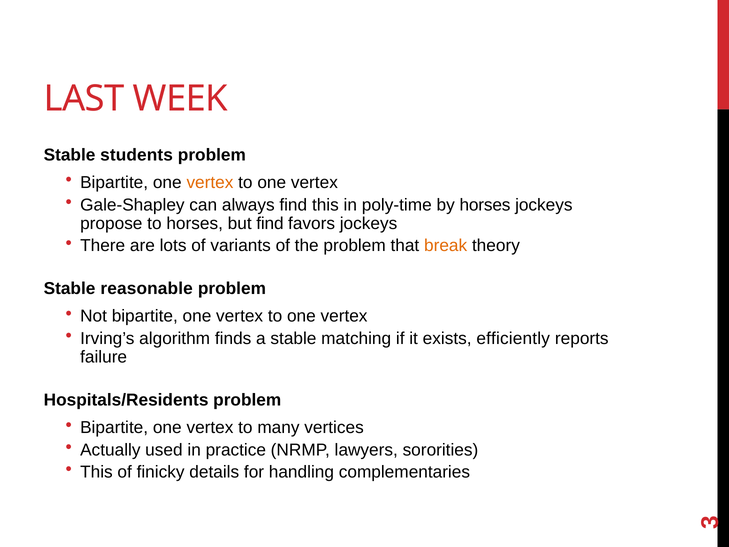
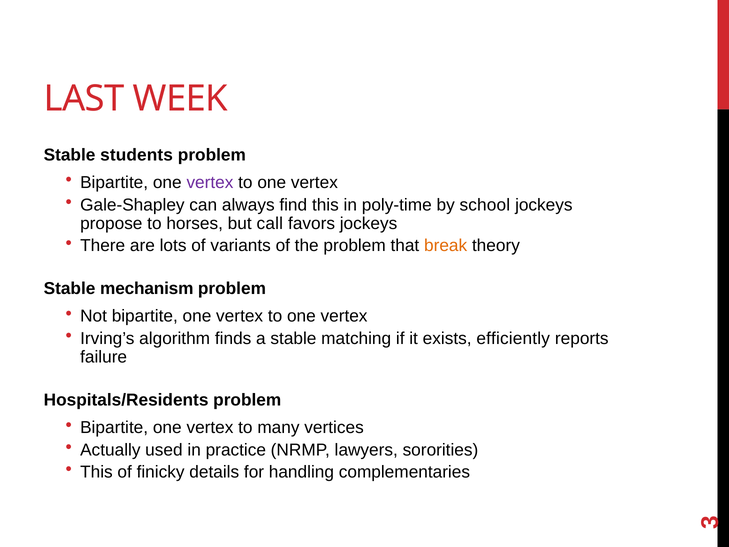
vertex colour: orange -> purple (210, 183)
by horses: horses -> school (485, 205)
but find: find -> call (270, 223)
reasonable: reasonable -> mechanism (147, 288)
